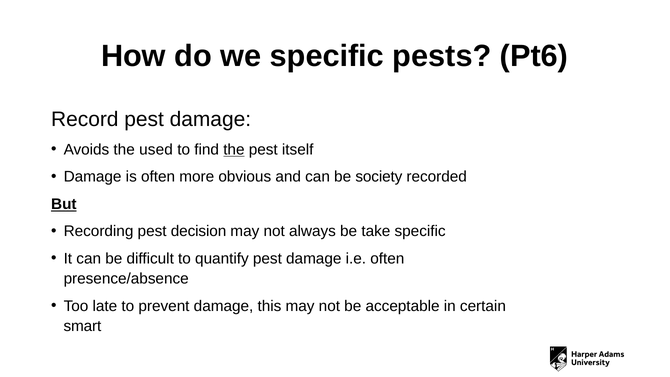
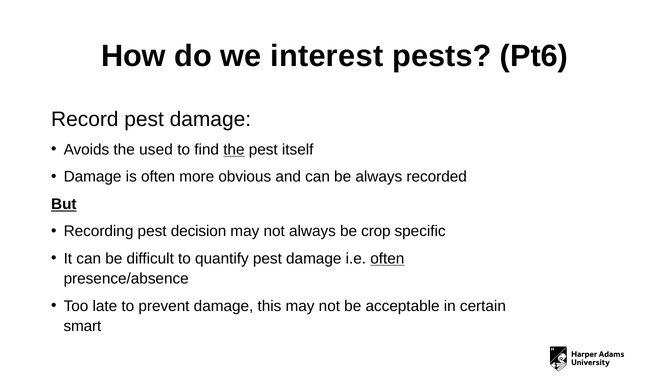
we specific: specific -> interest (327, 56)
be society: society -> always (379, 177)
take: take -> crop (376, 231)
often underline: none -> present (387, 259)
